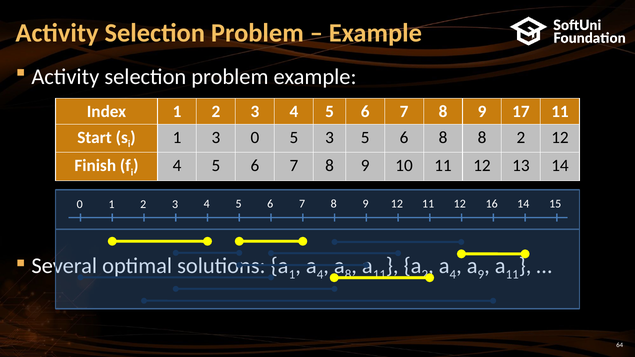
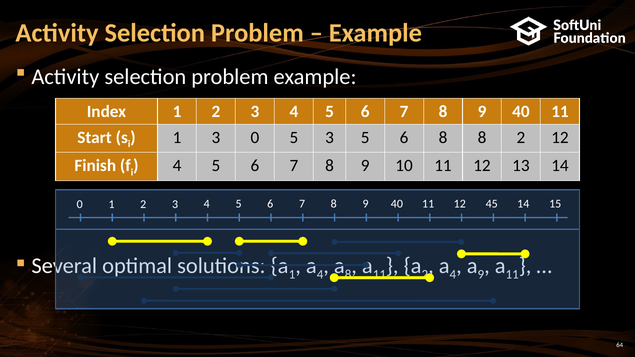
17: 17 -> 40 (521, 112)
12: 12 -> 40 (397, 204)
16: 16 -> 45 (492, 204)
